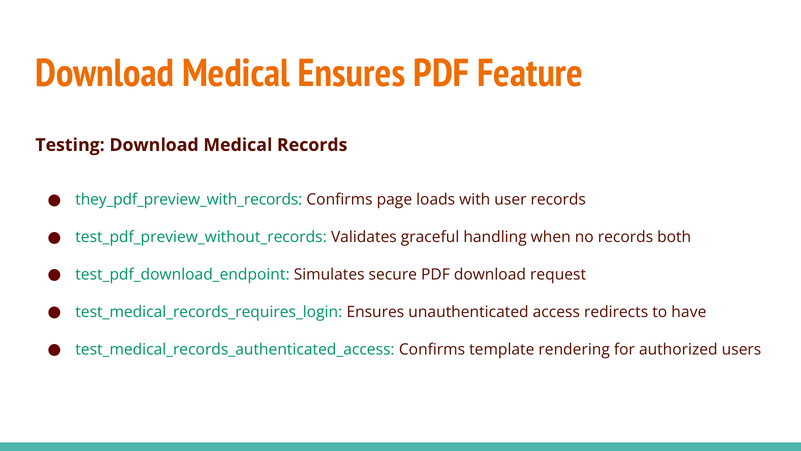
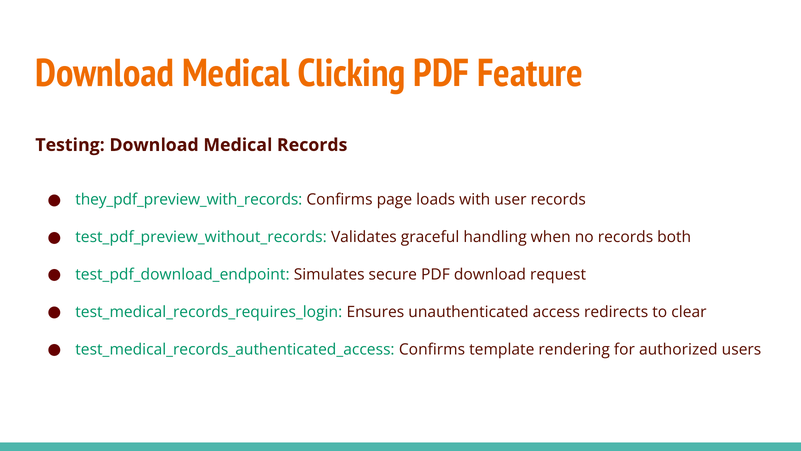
Medical Ensures: Ensures -> Clicking (352, 73)
have: have -> clear (689, 312)
